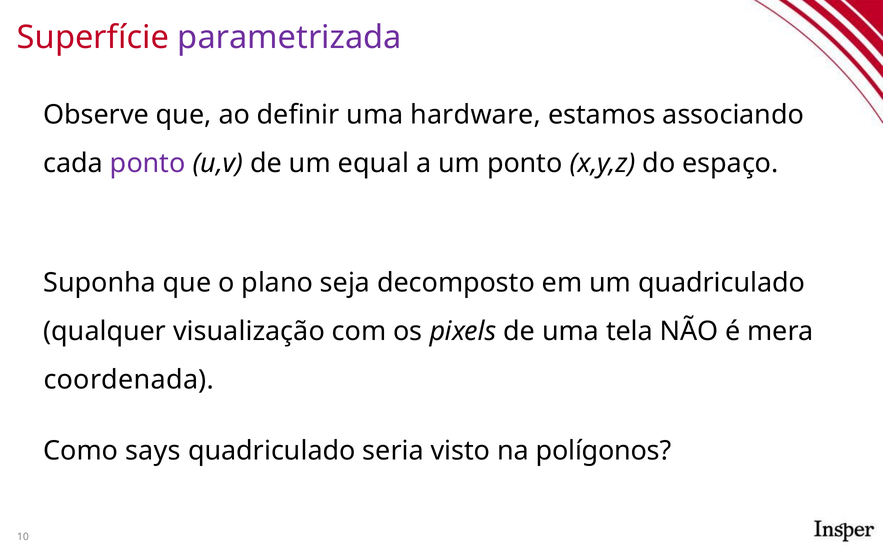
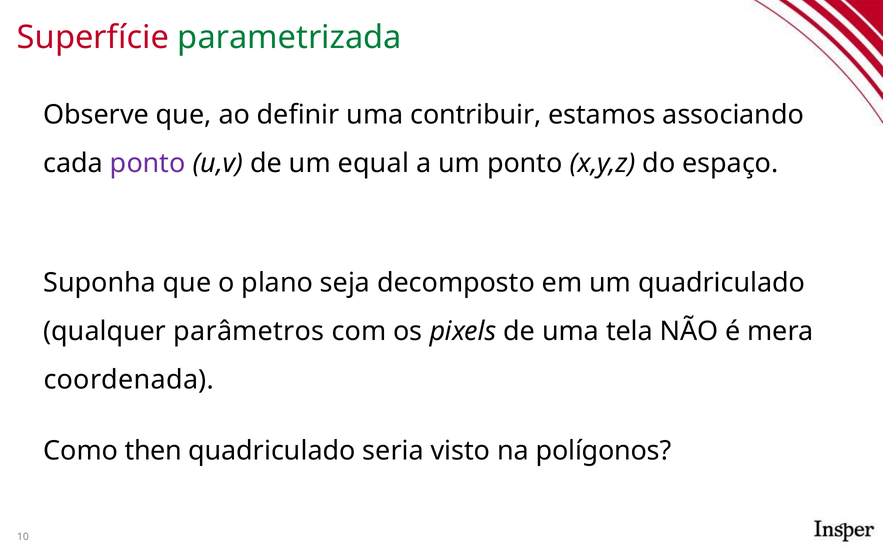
parametrizada colour: purple -> green (290, 37)
hardware: hardware -> contribuir (476, 115)
visualização: visualização -> parâmetros (249, 331)
says: says -> then (153, 451)
